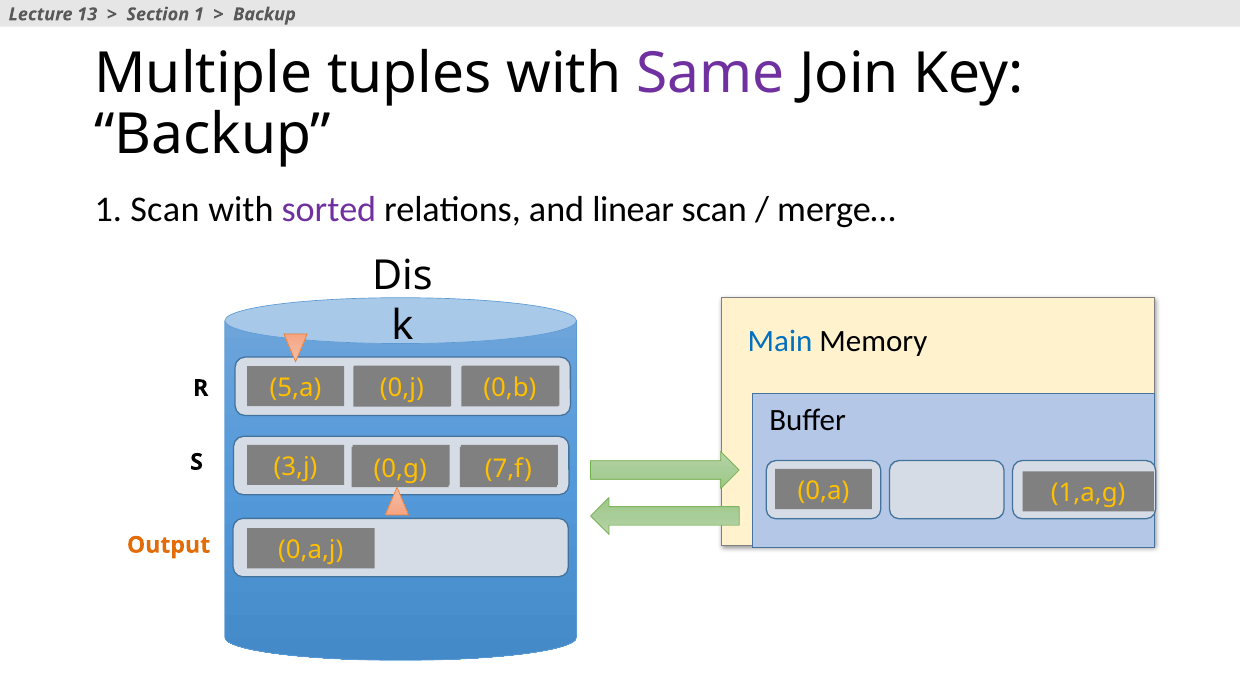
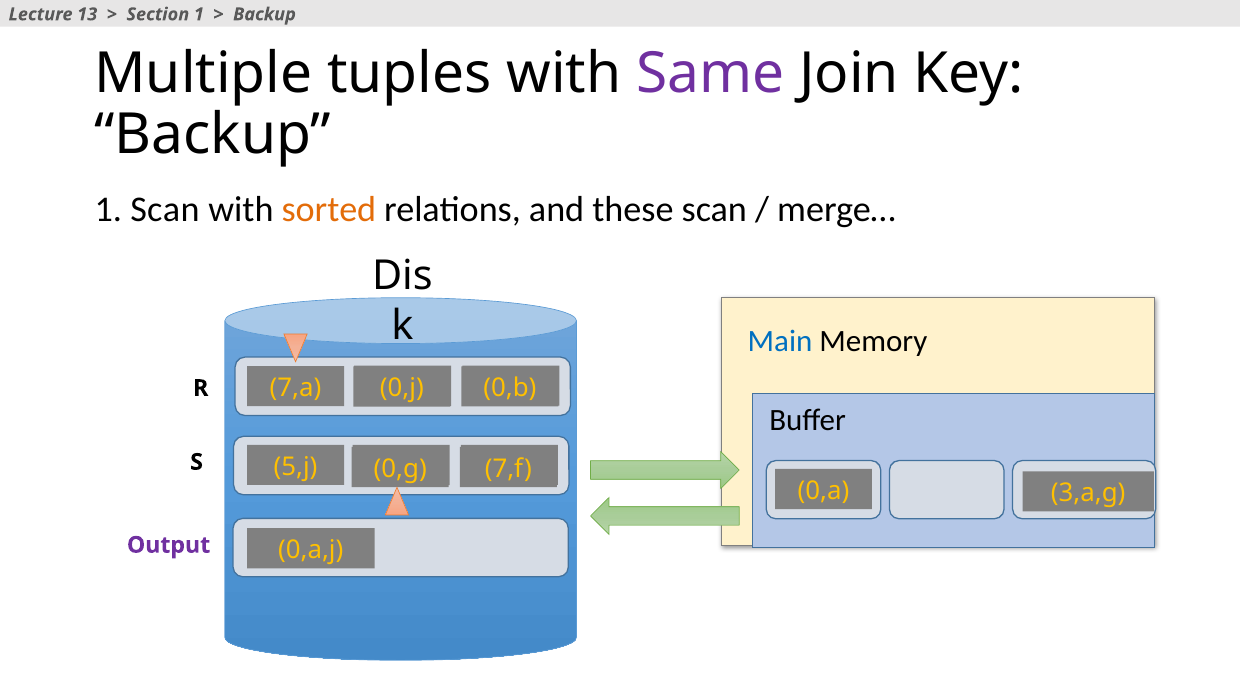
sorted colour: purple -> orange (329, 210)
linear: linear -> these (633, 210)
5,a: 5,a -> 7,a (296, 388)
3,j: 3,j -> 5,j (296, 467)
1,a,g: 1,a,g -> 3,a,g (1088, 493)
Output colour: orange -> purple (169, 545)
